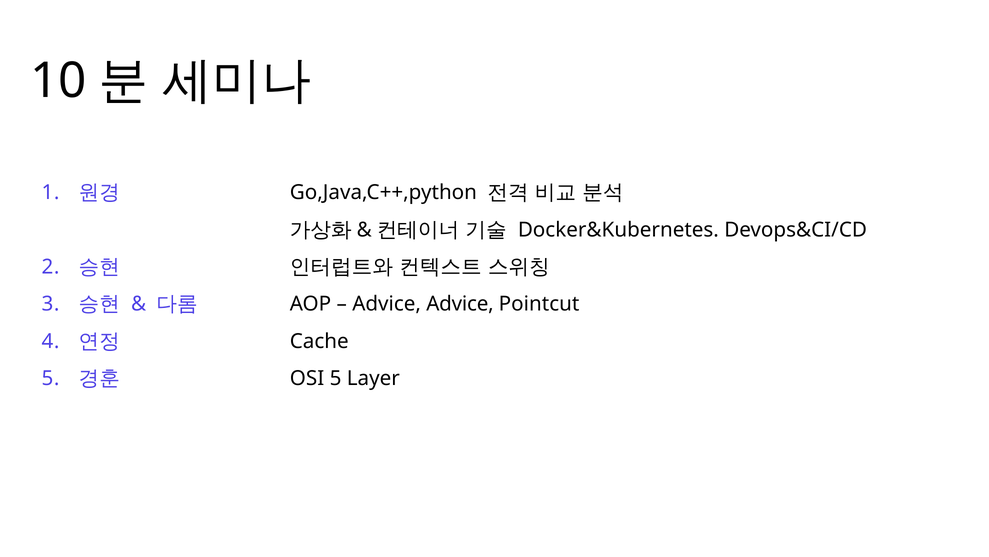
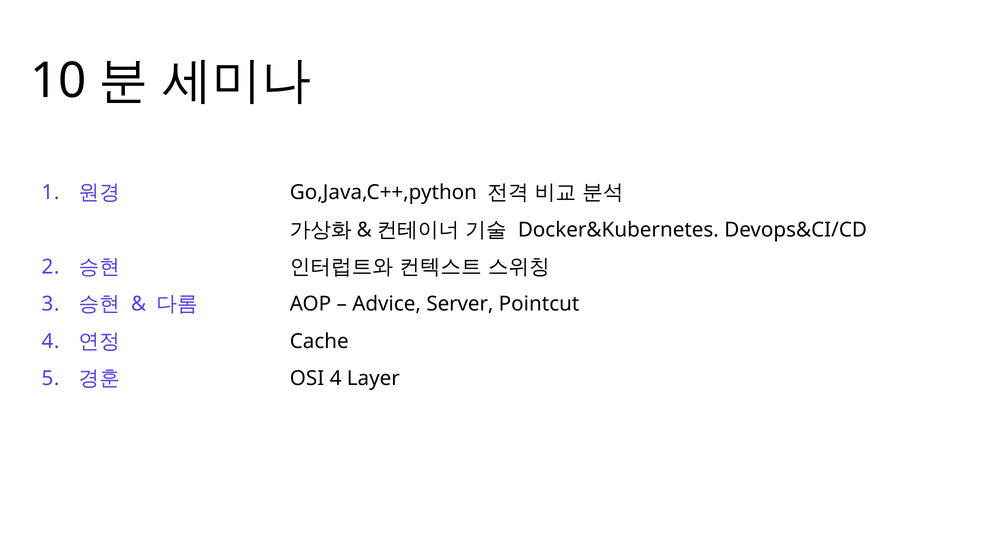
Advice Advice: Advice -> Server (460, 304)
OSI 5: 5 -> 4 (336, 378)
